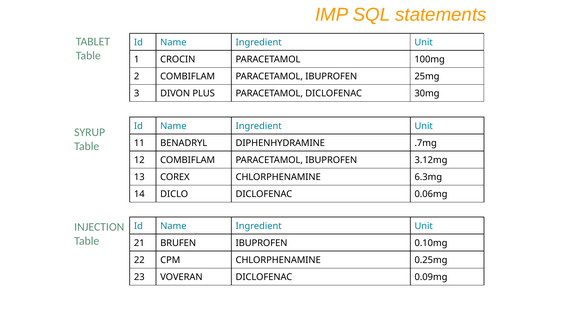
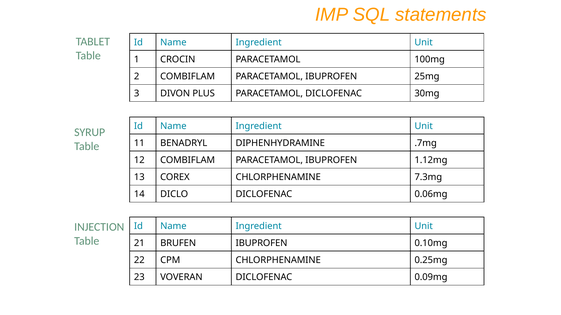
3.12mg: 3.12mg -> 1.12mg (431, 160)
6.3mg: 6.3mg -> 7.3mg (428, 177)
